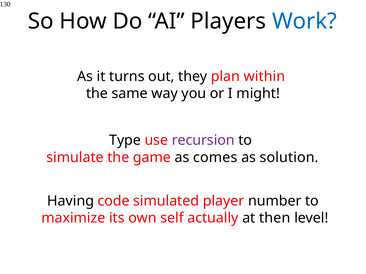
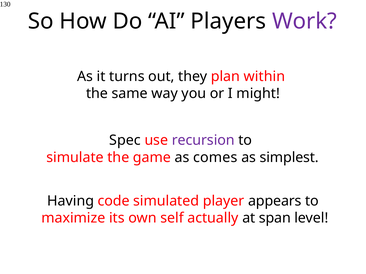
Work colour: blue -> purple (304, 21)
Type: Type -> Spec (125, 141)
solution: solution -> simplest (289, 158)
number: number -> appears (275, 201)
then: then -> span (275, 218)
